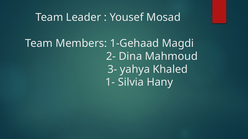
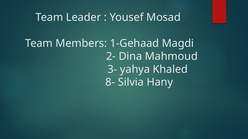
1-: 1- -> 8- (110, 83)
